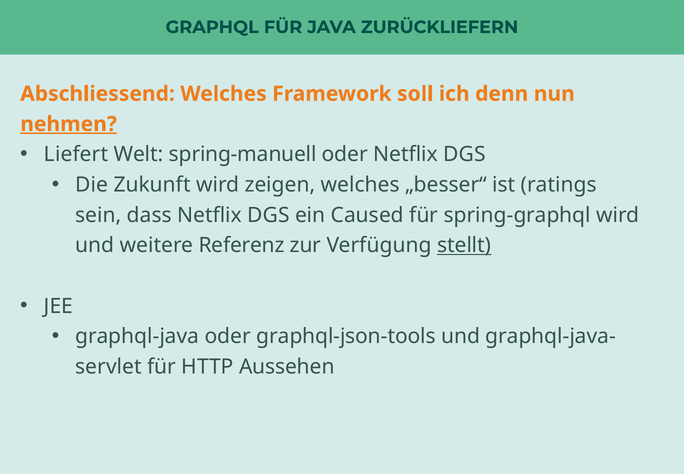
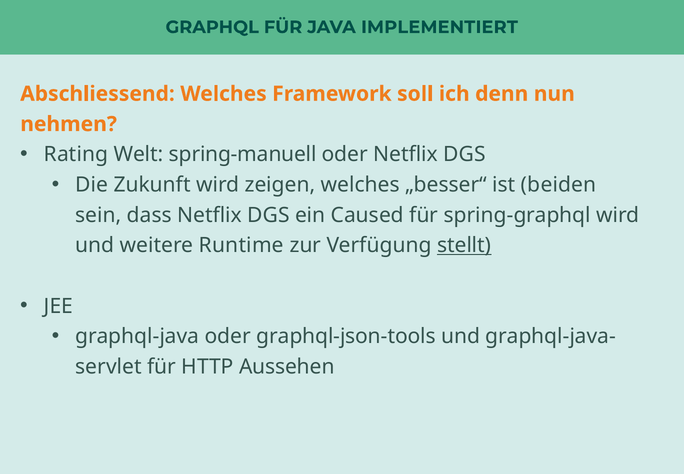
ZURÜCKLIEFERN: ZURÜCKLIEFERN -> IMPLEMENTIERT (439, 27)
nehmen underline: present -> none (69, 124)
Liefert: Liefert -> Rating (76, 154)
ratings: ratings -> beiden (559, 185)
Referenz: Referenz -> Runtime (241, 245)
